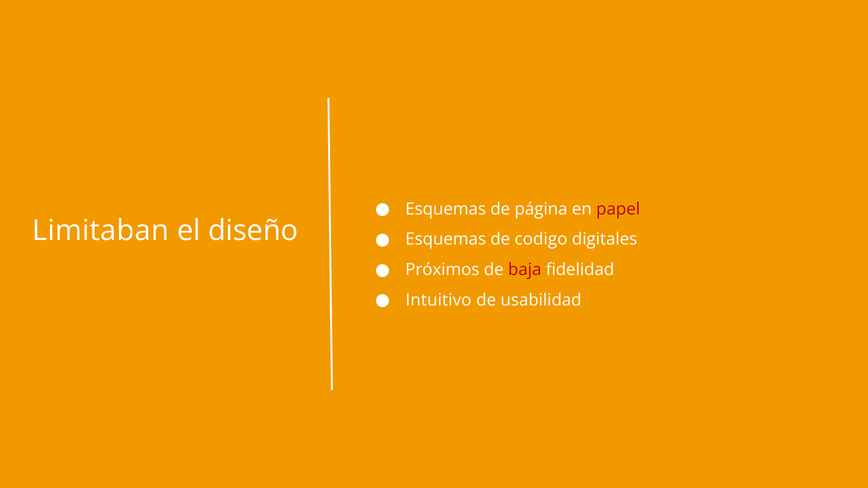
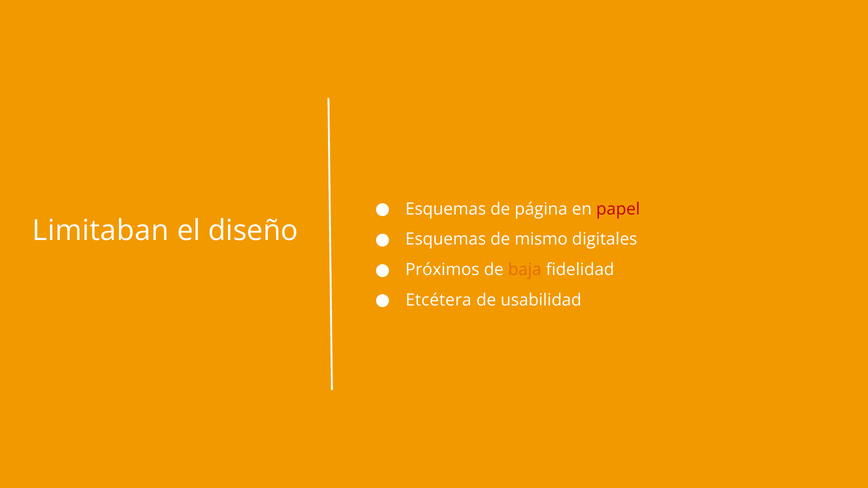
codigo: codigo -> mismo (541, 240)
baja colour: red -> orange (525, 270)
Intuitivo: Intuitivo -> Etcétera (439, 300)
